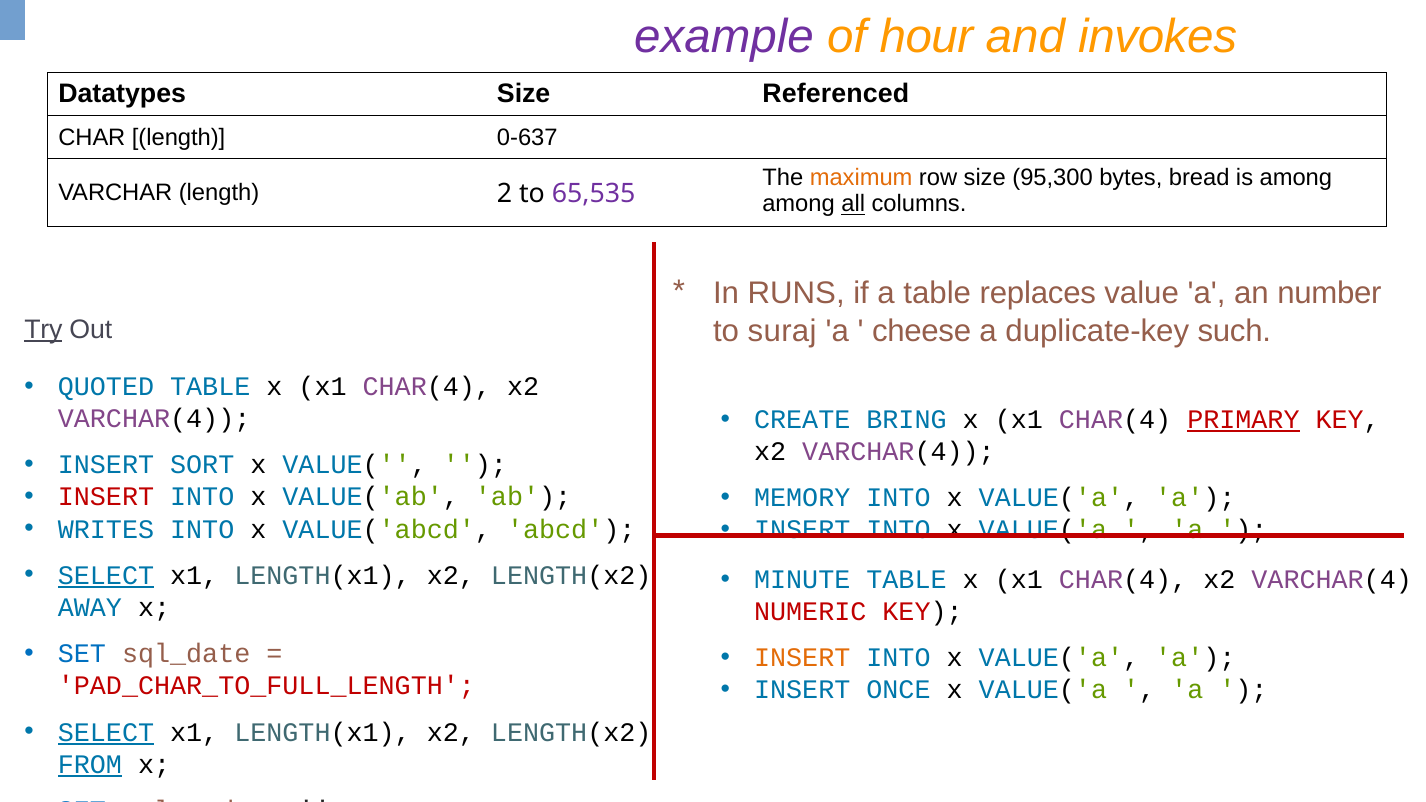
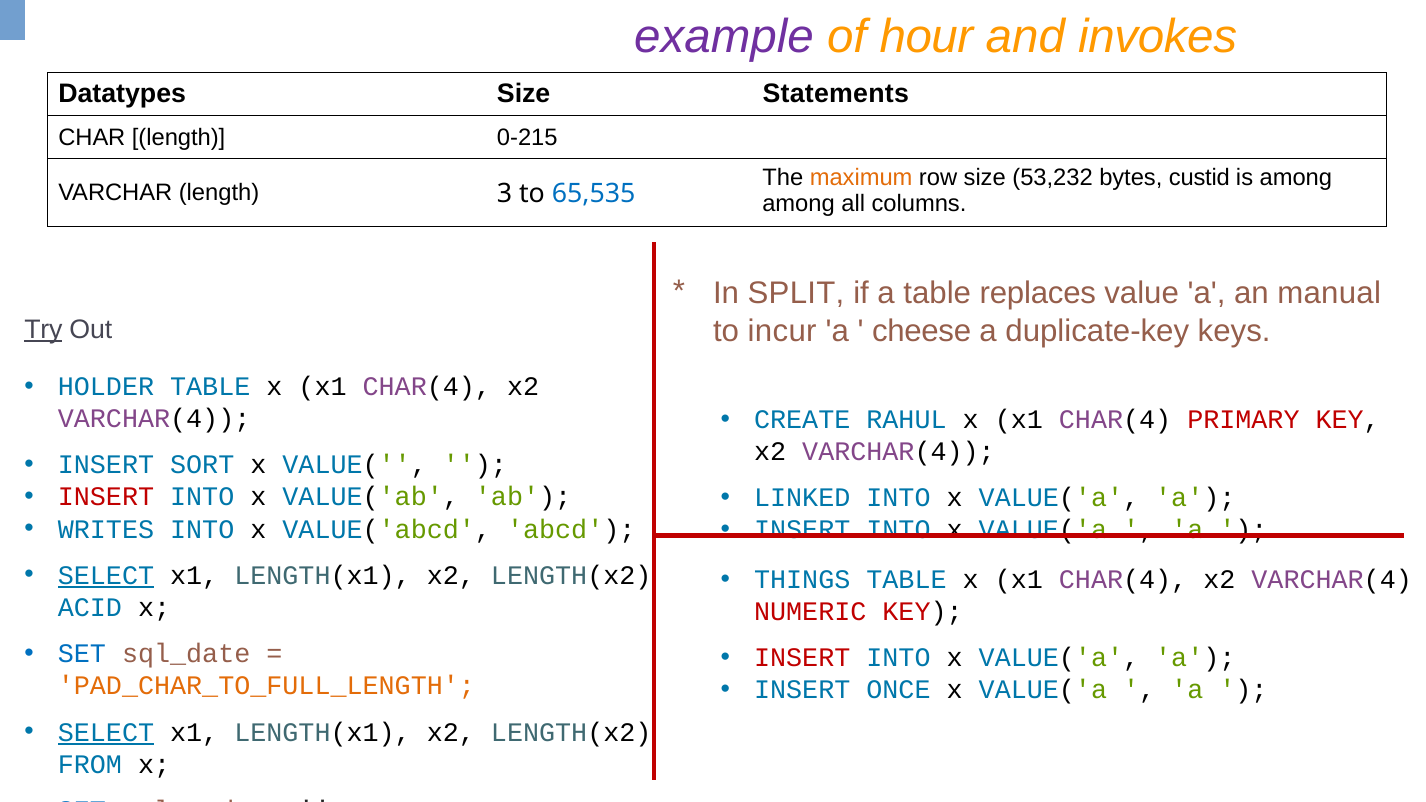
Referenced: Referenced -> Statements (836, 93)
0-637: 0-637 -> 0-215 (527, 137)
95,300: 95,300 -> 53,232 (1053, 178)
bread: bread -> custid (1199, 178)
2: 2 -> 3 (505, 194)
65,535 colour: purple -> blue (594, 194)
all underline: present -> none (853, 204)
RUNS: RUNS -> SPLIT (796, 293)
number: number -> manual (1329, 293)
suraj: suraj -> incur (782, 331)
such: such -> keys (1234, 331)
QUOTED: QUOTED -> HOLDER (106, 387)
BRING: BRING -> RAHUL (907, 420)
PRIMARY underline: present -> none (1243, 420)
MEMORY: MEMORY -> LINKED (802, 498)
MINUTE: MINUTE -> THINGS (802, 580)
AWAY: AWAY -> ACID (90, 608)
INSERT colour: orange -> red (802, 658)
PAD_CHAR_TO_FULL_LENGTH colour: red -> orange (266, 686)
FROM underline: present -> none (90, 764)
